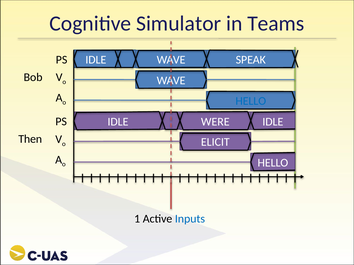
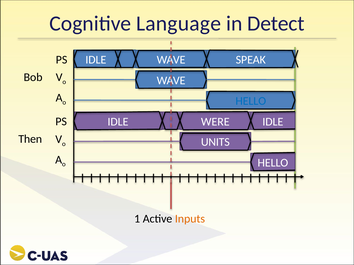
Simulator: Simulator -> Language (179, 24)
Teams: Teams -> Detect (276, 24)
ELICIT: ELICIT -> UNITS (215, 142)
Inputs colour: blue -> orange (190, 219)
